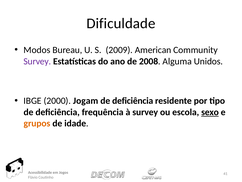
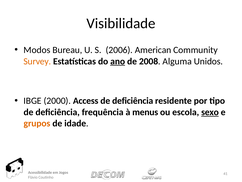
Dificuldade: Dificuldade -> Visibilidade (121, 23)
2009: 2009 -> 2006 (119, 50)
Survey colour: purple -> orange (37, 61)
ano underline: none -> present (118, 61)
Jogam: Jogam -> Access (86, 101)
à survey: survey -> menus (145, 112)
